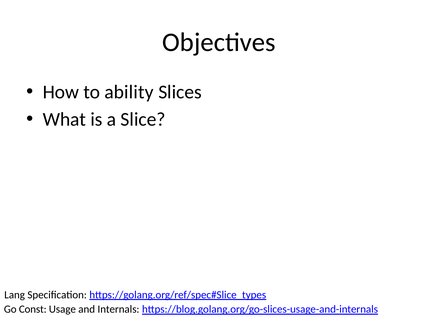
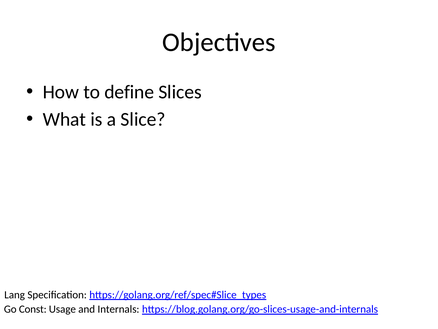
ability: ability -> define (129, 92)
